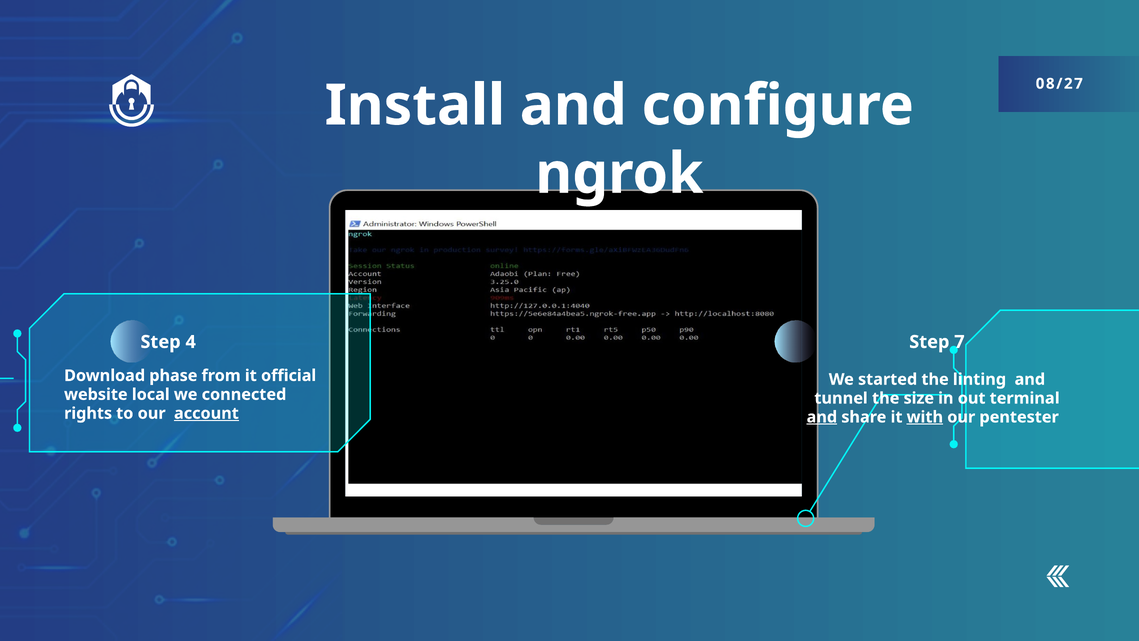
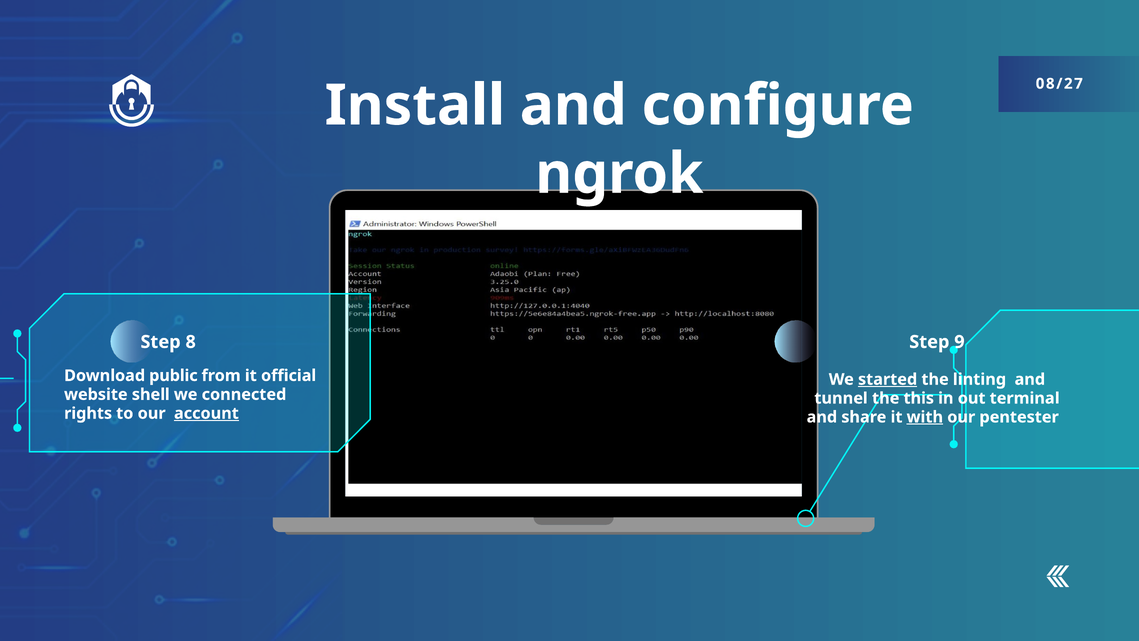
4: 4 -> 8 (191, 342)
7: 7 -> 9 (959, 342)
phase: phase -> public (173, 375)
started underline: none -> present (888, 379)
local: local -> shell (151, 394)
size: size -> this (919, 398)
and underline: present -> none (822, 417)
